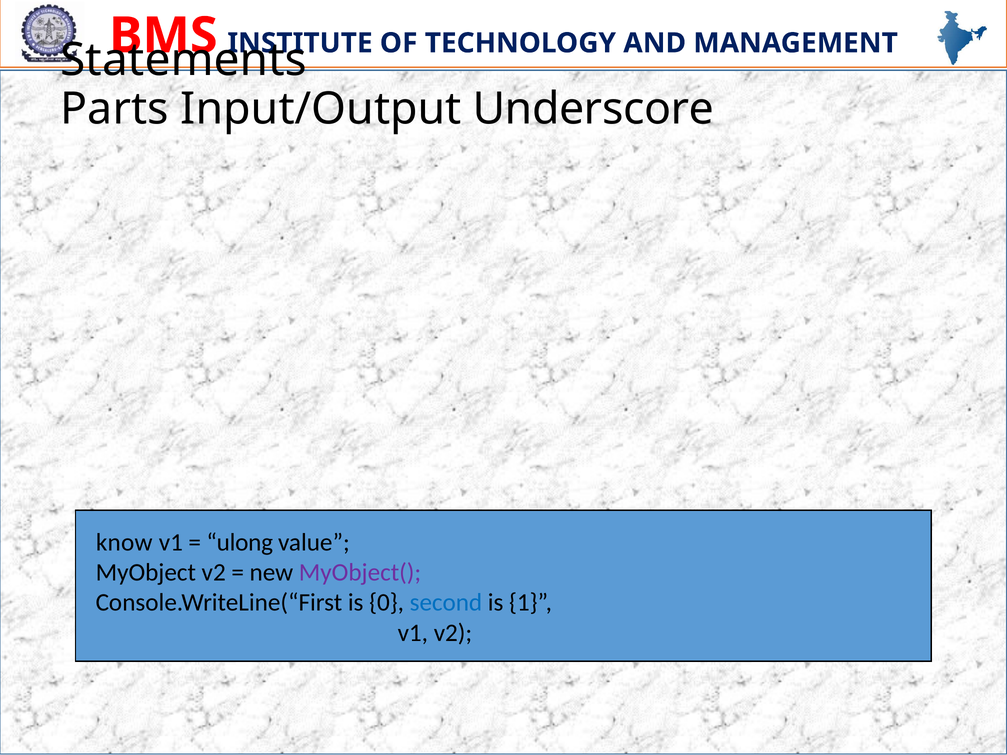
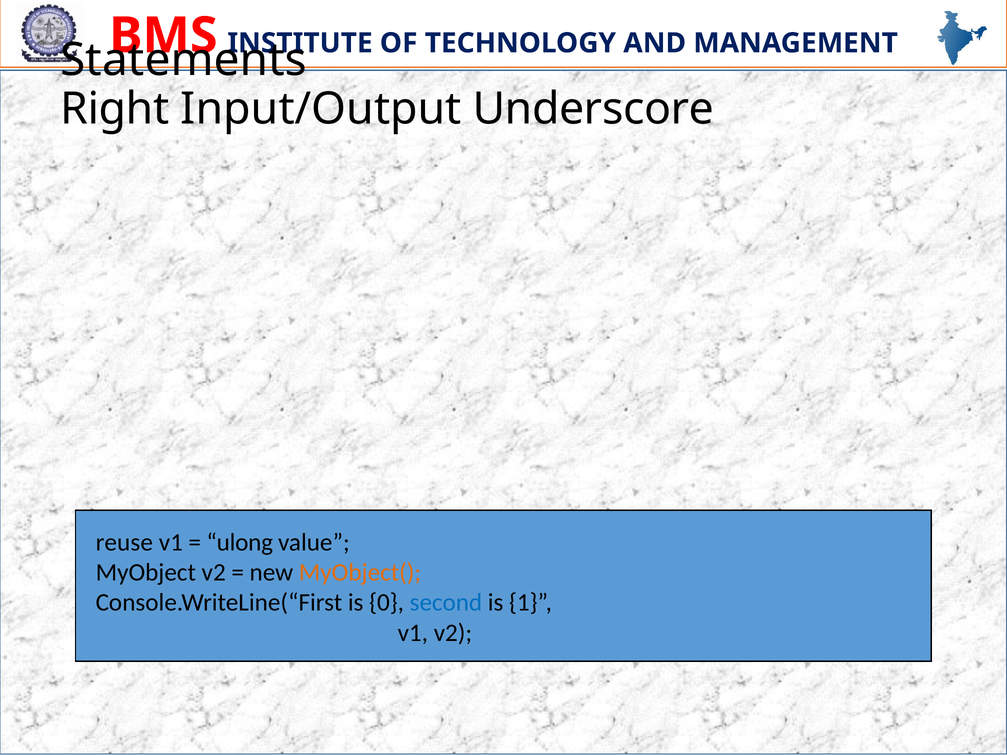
Parts: Parts -> Right (115, 109)
know: know -> reuse (124, 542)
MyObject( colour: purple -> orange (360, 573)
